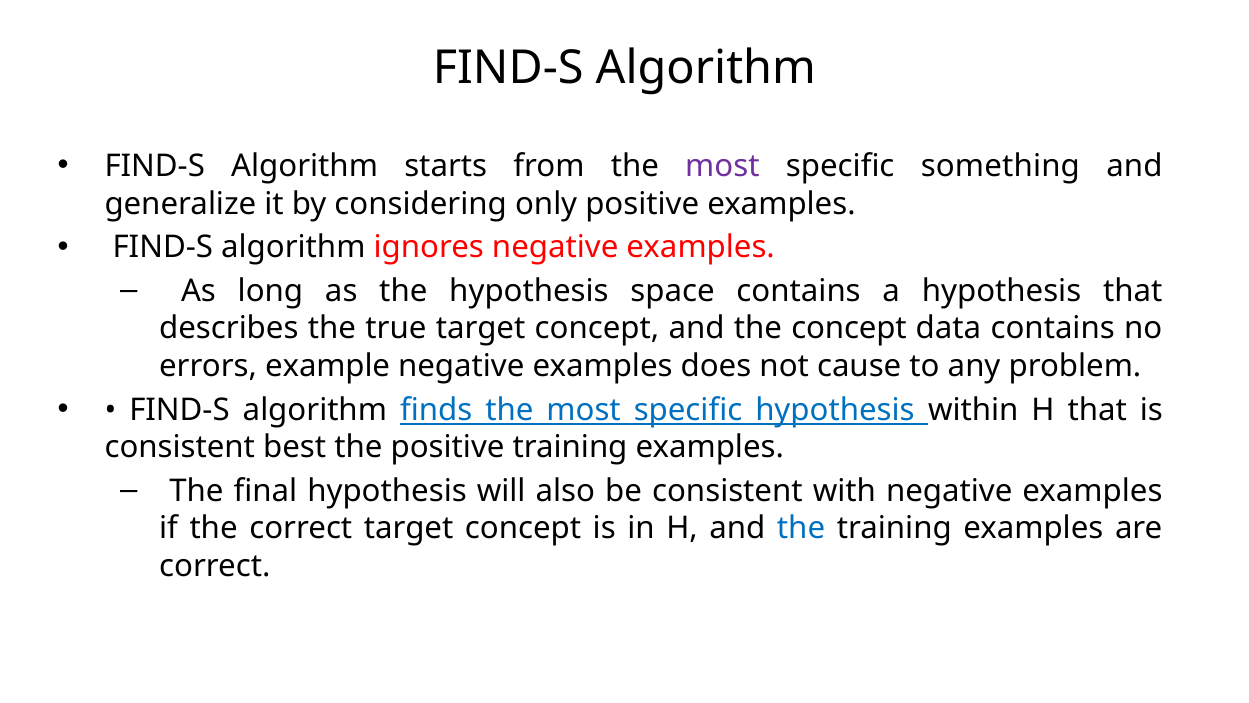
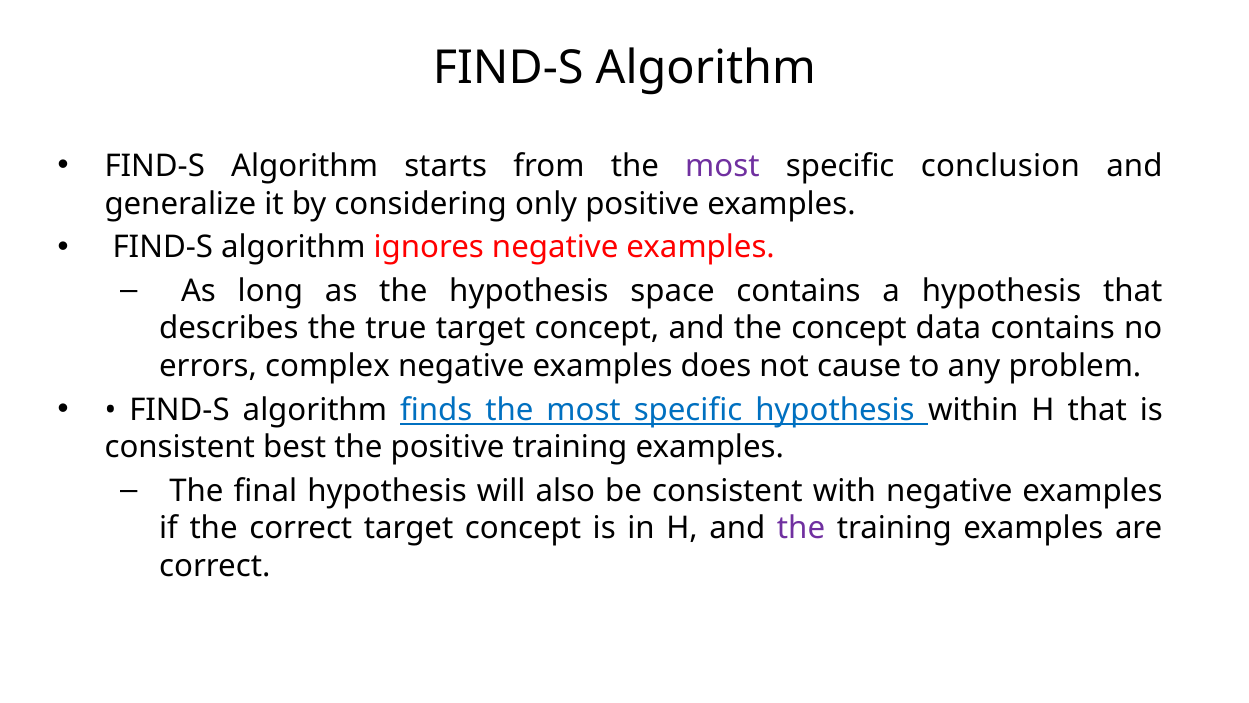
something: something -> conclusion (1000, 166)
example: example -> complex (328, 366)
the colour: blue -> purple (801, 528)
